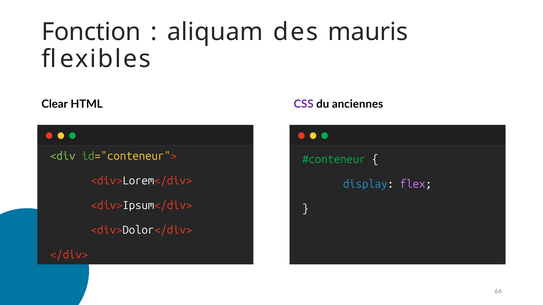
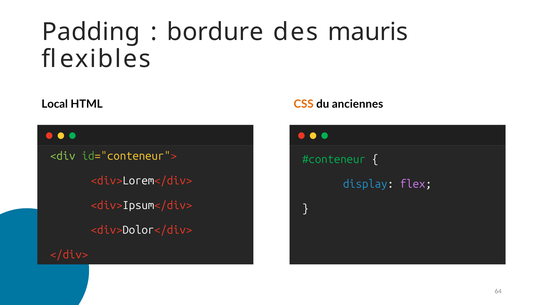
Fonction: Fonction -> Padding (91, 32)
aliquam: aliquam -> bordure (215, 32)
Clear: Clear -> Local (55, 104)
CSS colour: purple -> orange (304, 104)
